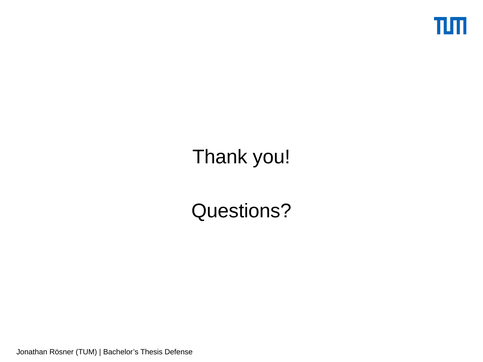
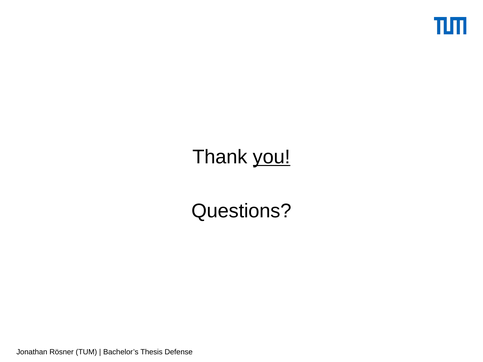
you underline: none -> present (272, 157)
